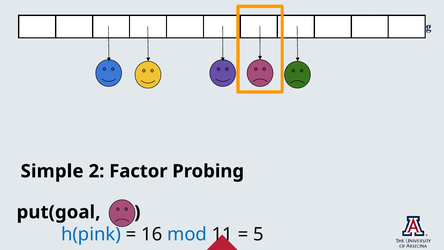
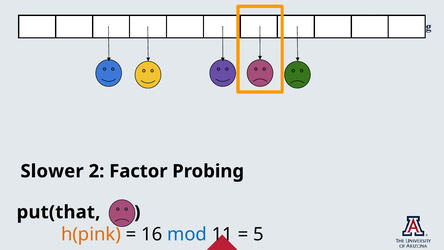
Simple: Simple -> Slower (52, 171)
put(goal: put(goal -> put(that (59, 212)
h(pink colour: blue -> orange (91, 234)
